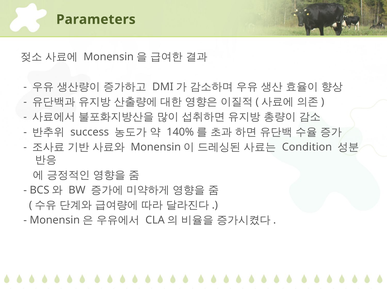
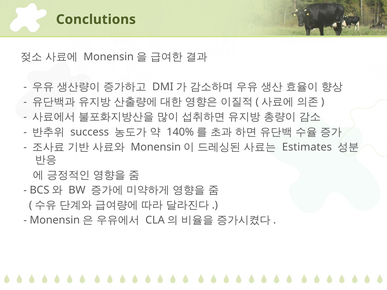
Parameters: Parameters -> Conclutions (96, 19)
Condition: Condition -> Estimates (307, 147)
